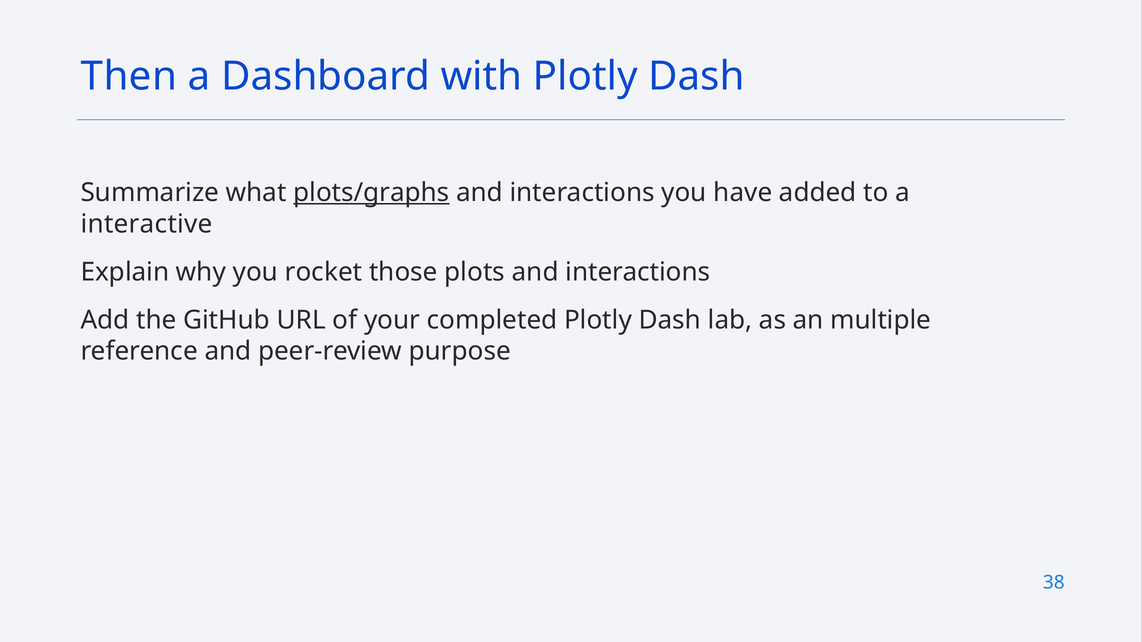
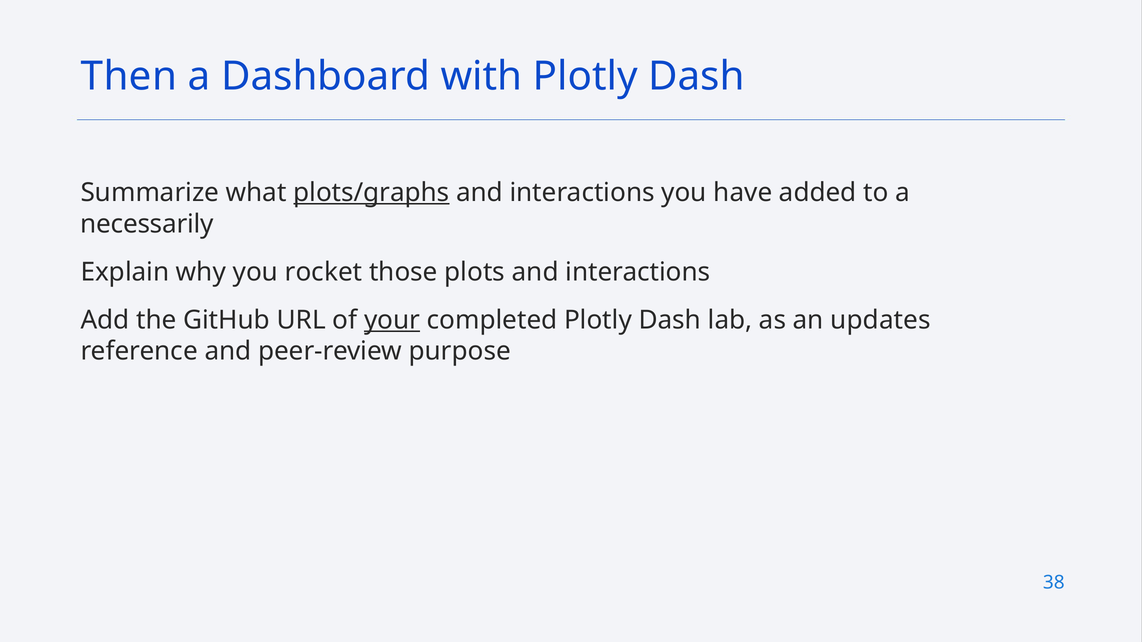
interactive: interactive -> necessarily (147, 224)
your underline: none -> present (392, 320)
multiple: multiple -> updates (881, 320)
